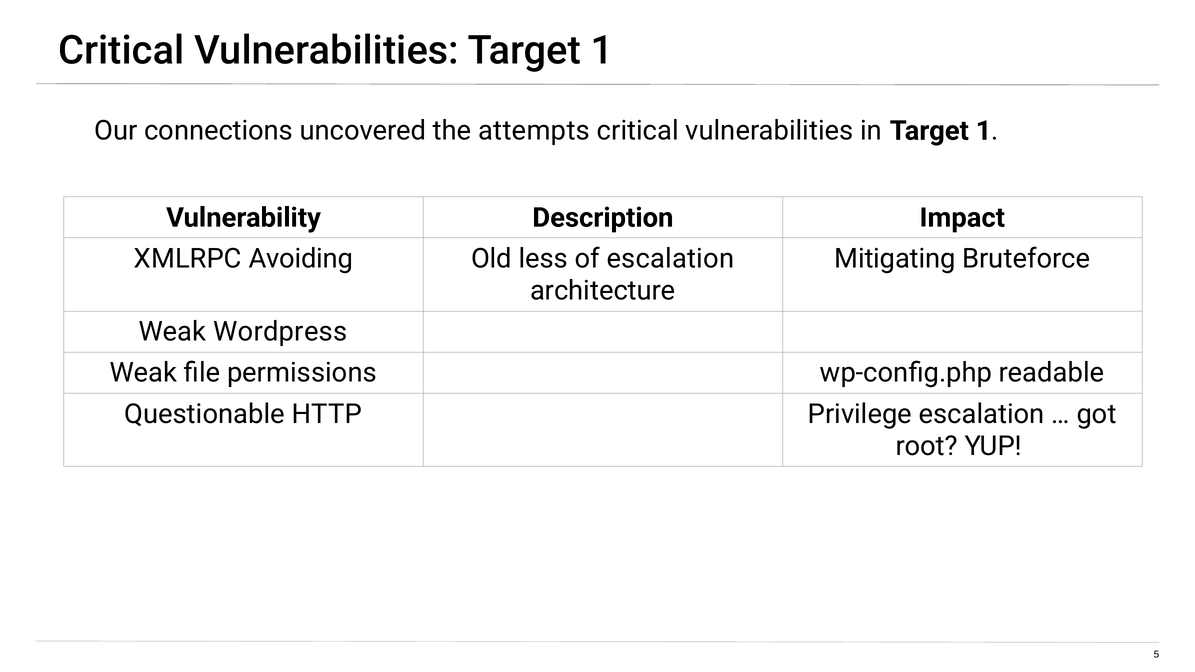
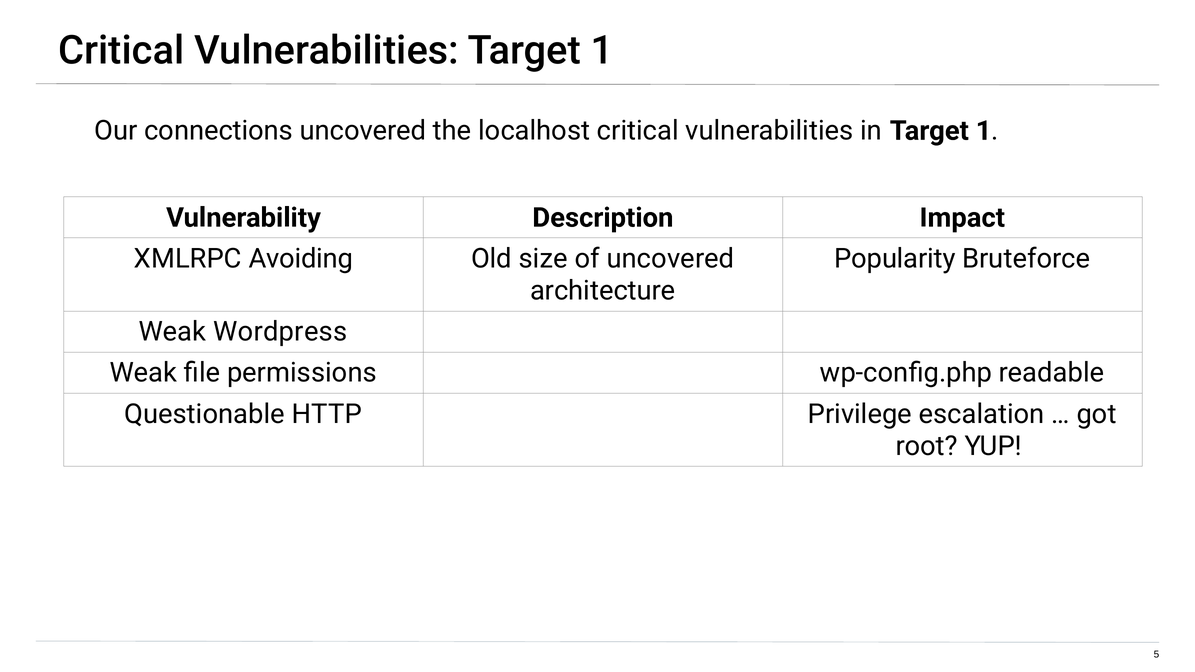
attempts: attempts -> localhost (534, 131)
less: less -> size (543, 259)
of escalation: escalation -> uncovered (670, 259)
Mitigating: Mitigating -> Popularity (895, 259)
